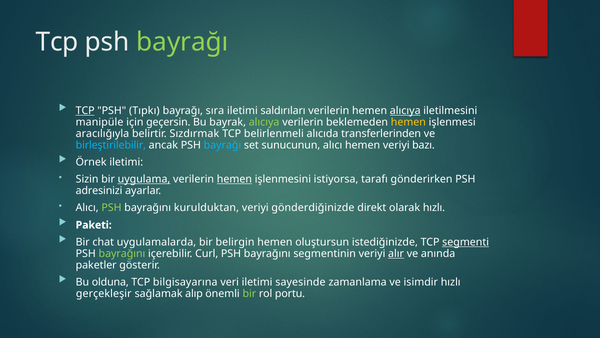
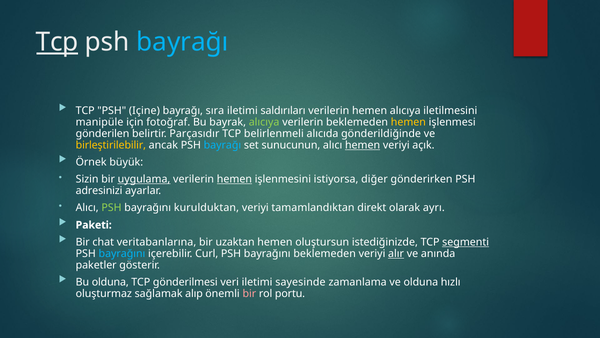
Tcp underline: none -> present (57, 42)
bayrağı colour: light green -> light blue (182, 42)
TCP underline: present -> none (85, 110)
Tıpkı: Tıpkı -> Içine (144, 110)
alıcıya underline: present -> none (405, 110)
geçersin: geçersin -> fotoğraf (168, 122)
aracılığıyla: aracılığıyla -> gönderilen (103, 133)
Sızdırmak: Sızdırmak -> Parçasıdır (194, 133)
transferlerinden: transferlerinden -> gönderildiğinde (381, 133)
birleştirilebilir colour: light blue -> yellow (111, 145)
hemen underline: none -> present (363, 145)
bazı: bazı -> açık (423, 145)
Örnek iletimi: iletimi -> büyük (126, 162)
tarafı: tarafı -> diğer (374, 179)
gönderdiğinizde: gönderdiğinizde -> tamamlandıktan (313, 208)
olarak hızlı: hızlı -> ayrı (434, 208)
uygulamalarda: uygulamalarda -> veritabanlarına (157, 242)
belirgin: belirgin -> uzaktan (235, 242)
bayrağını colour: light green -> light blue (122, 253)
bayrağını segmentinin: segmentinin -> beklemeden (325, 253)
bilgisayarına: bilgisayarına -> gönderilmesi (185, 282)
ve isimdir: isimdir -> olduna (421, 282)
gerçekleşir: gerçekleşir -> oluşturmaz (104, 293)
bir colour: light green -> pink (249, 293)
